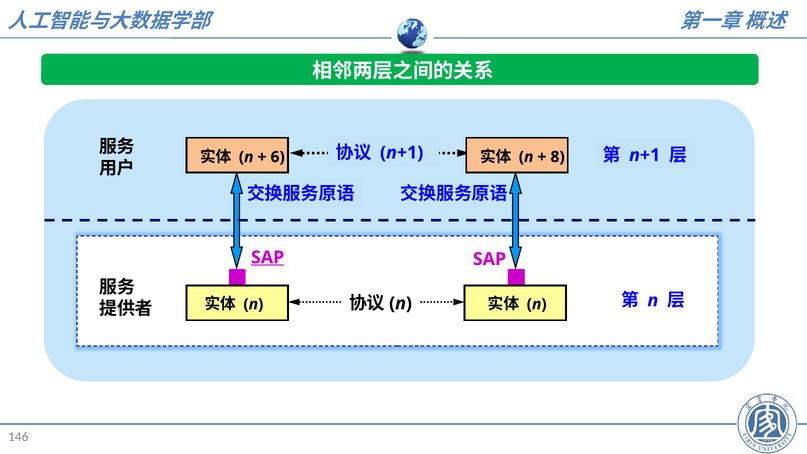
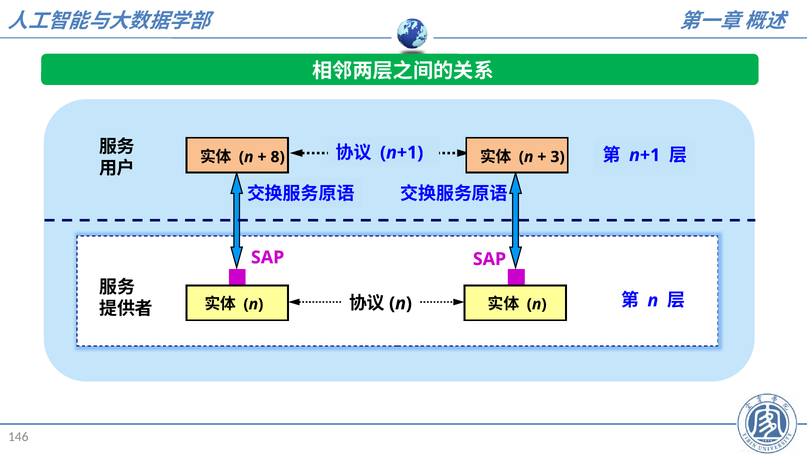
8: 8 -> 3 (558, 157)
6: 6 -> 8 (278, 157)
SAP underline: present -> none (268, 257)
